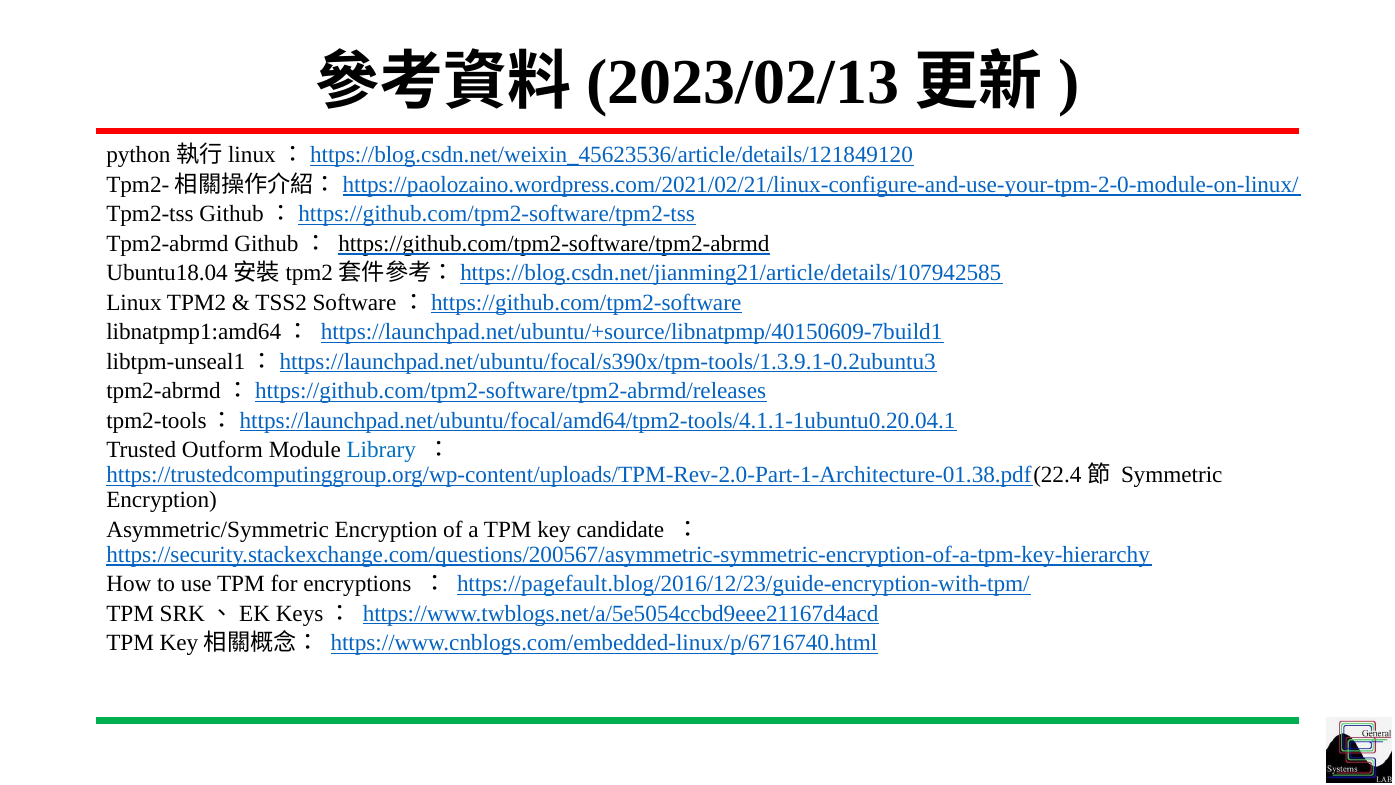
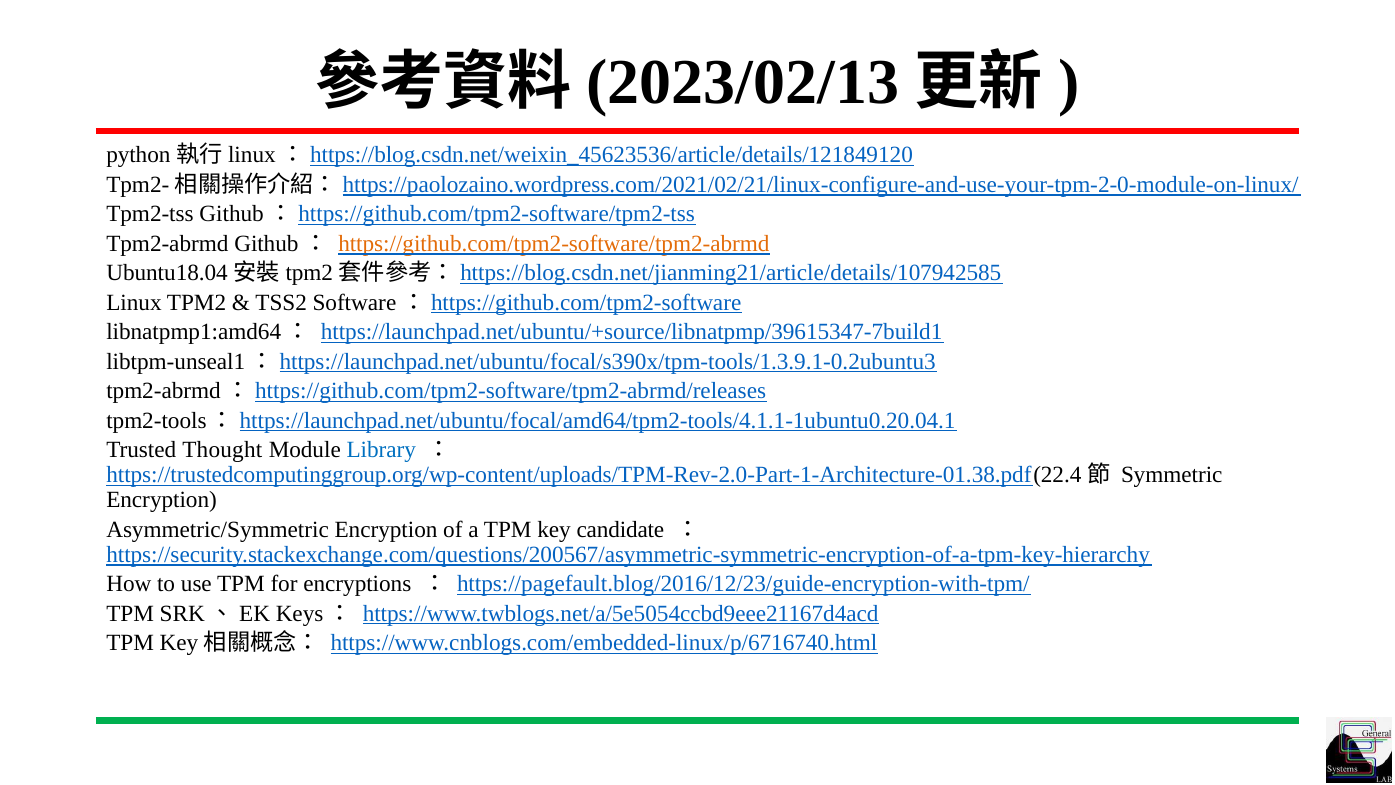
https://github.com/tpm2-software/tpm2-abrmd colour: black -> orange (554, 243)
https://launchpad.net/ubuntu/+source/libnatpmp/40150609-7build1: https://launchpad.net/ubuntu/+source/libnatpmp/40150609-7build1 -> https://launchpad.net/ubuntu/+source/libnatpmp/39615347-7build1 (632, 332)
Outform: Outform -> Thought (222, 450)
